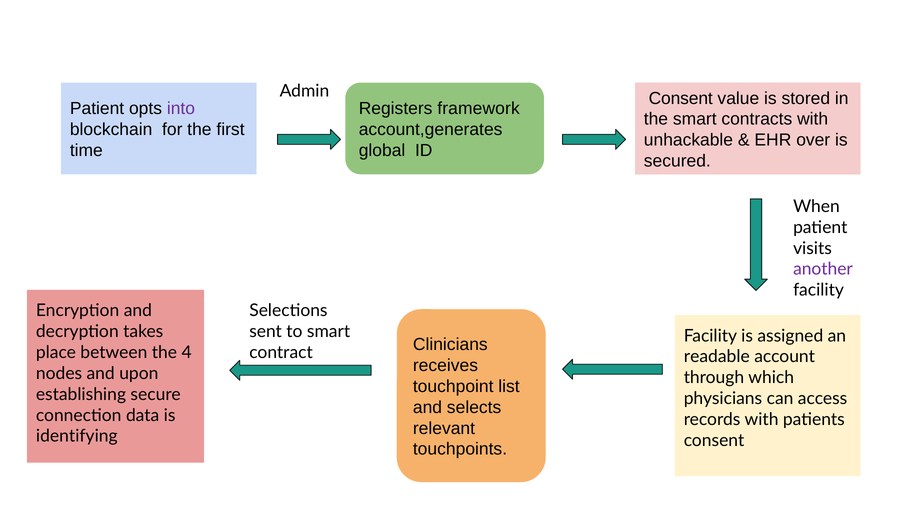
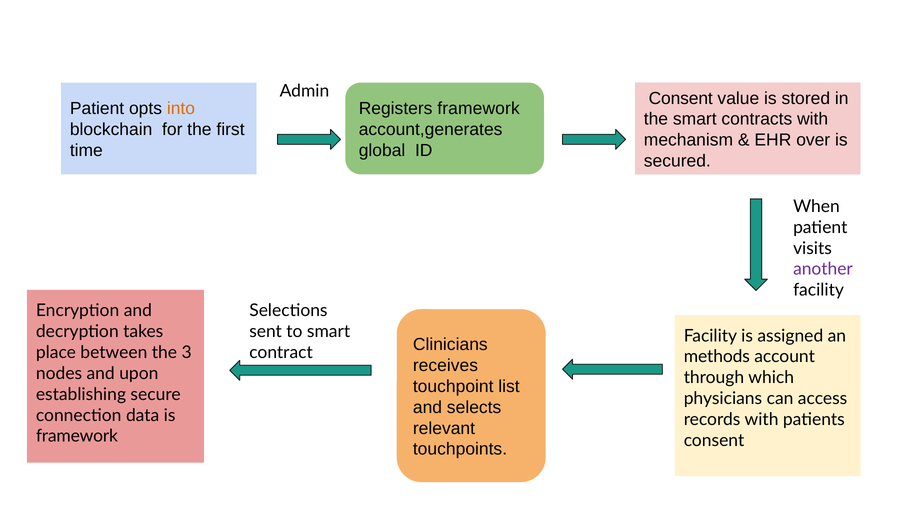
into colour: purple -> orange (181, 109)
unhackable: unhackable -> mechanism (688, 140)
4: 4 -> 3 (187, 352)
readable: readable -> methods (717, 356)
identifying: identifying -> framework (77, 436)
